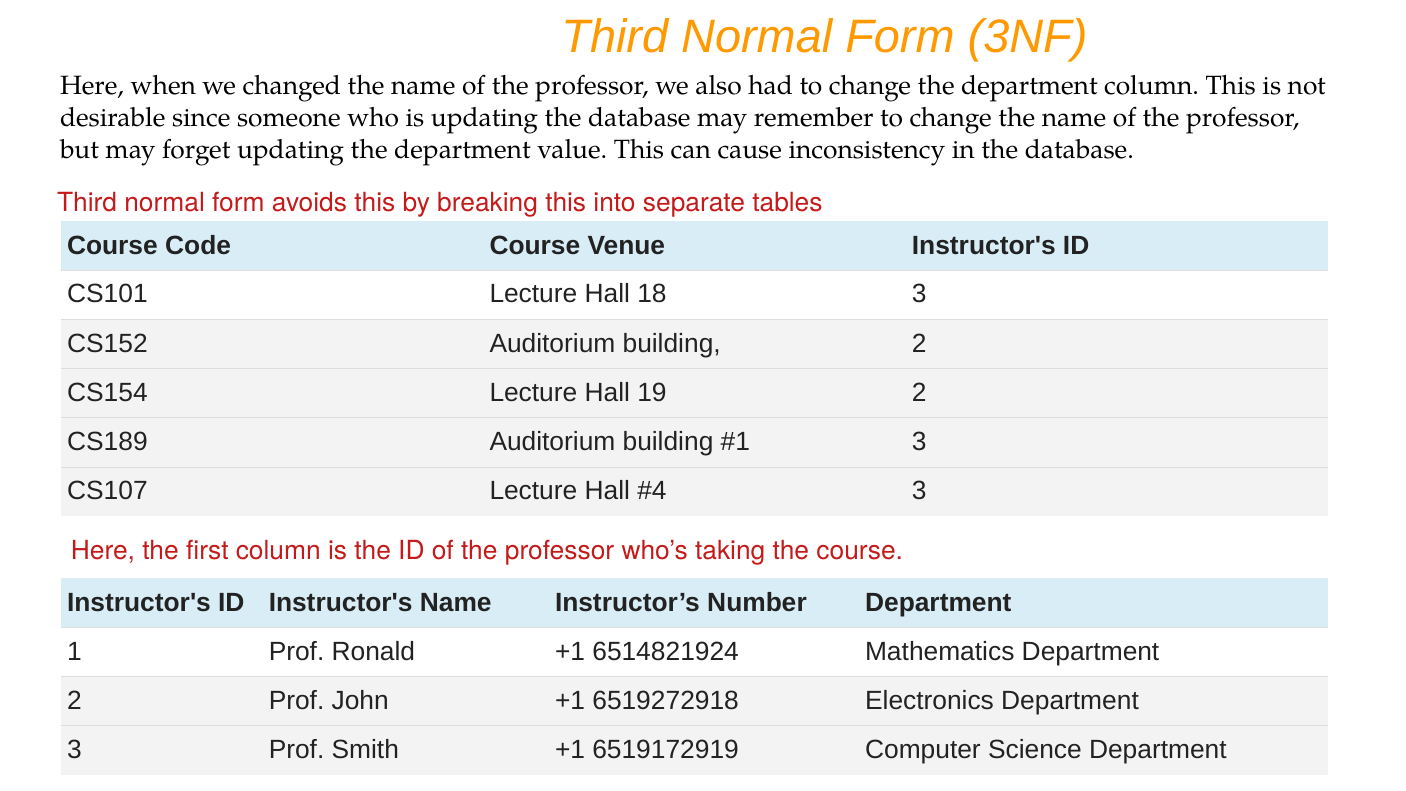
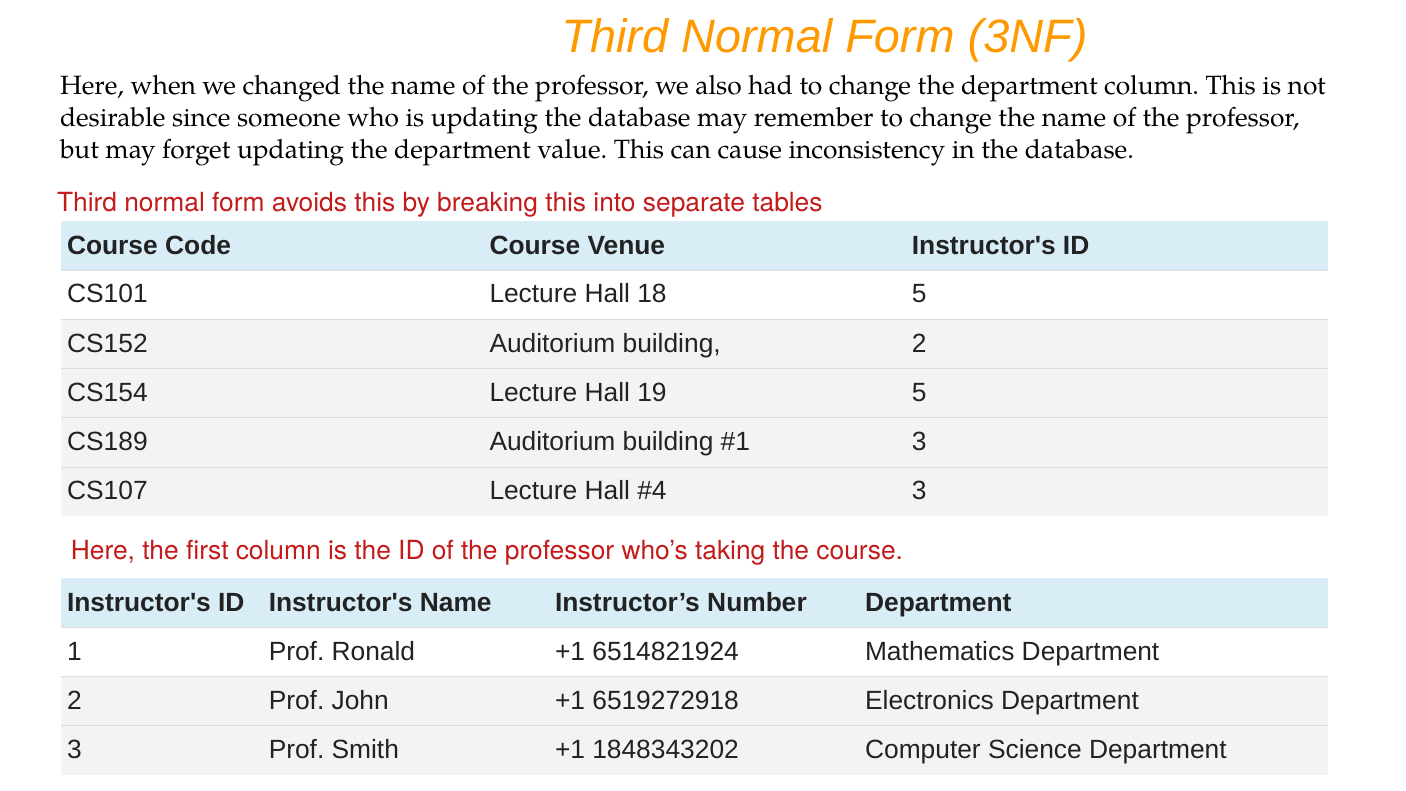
18 3: 3 -> 5 (919, 294)
19 2: 2 -> 5 (919, 393)
6519172919: 6519172919 -> 1848343202 (666, 750)
